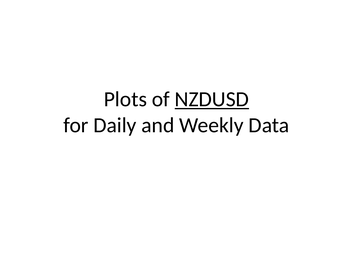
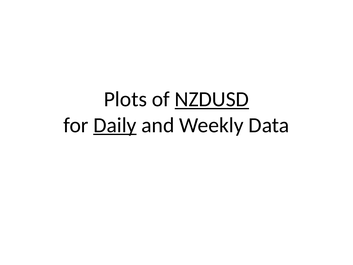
Daily underline: none -> present (115, 125)
